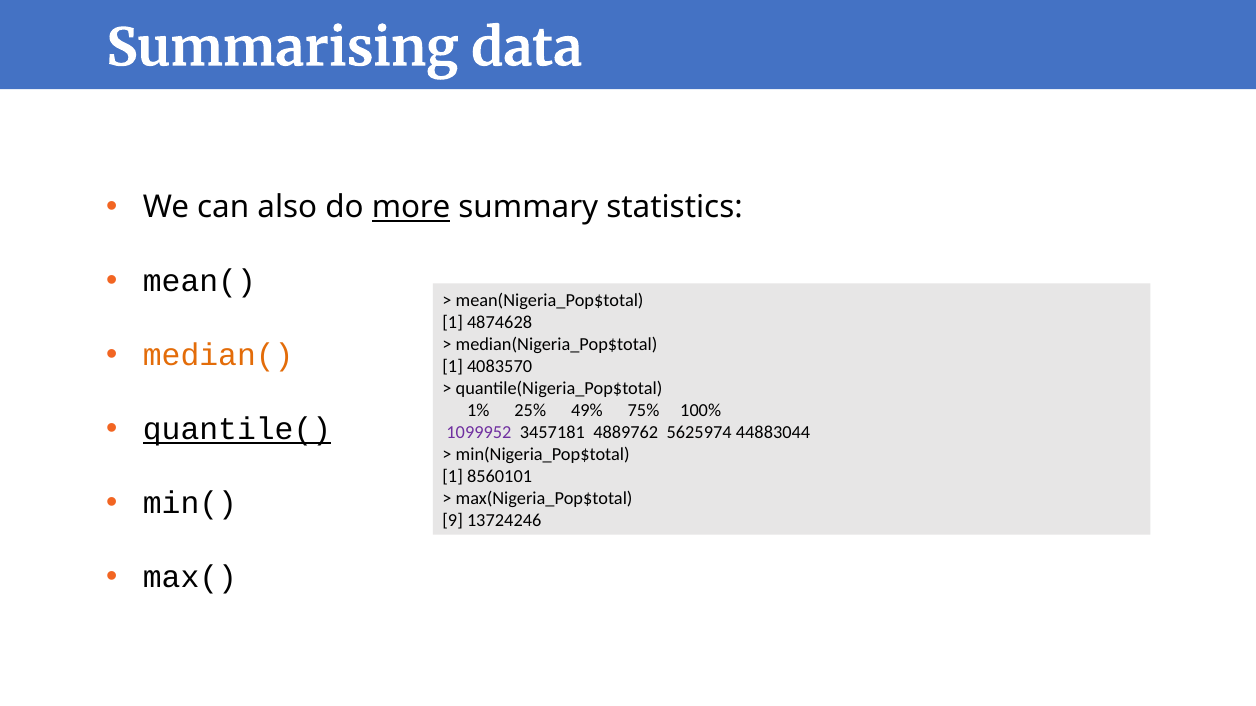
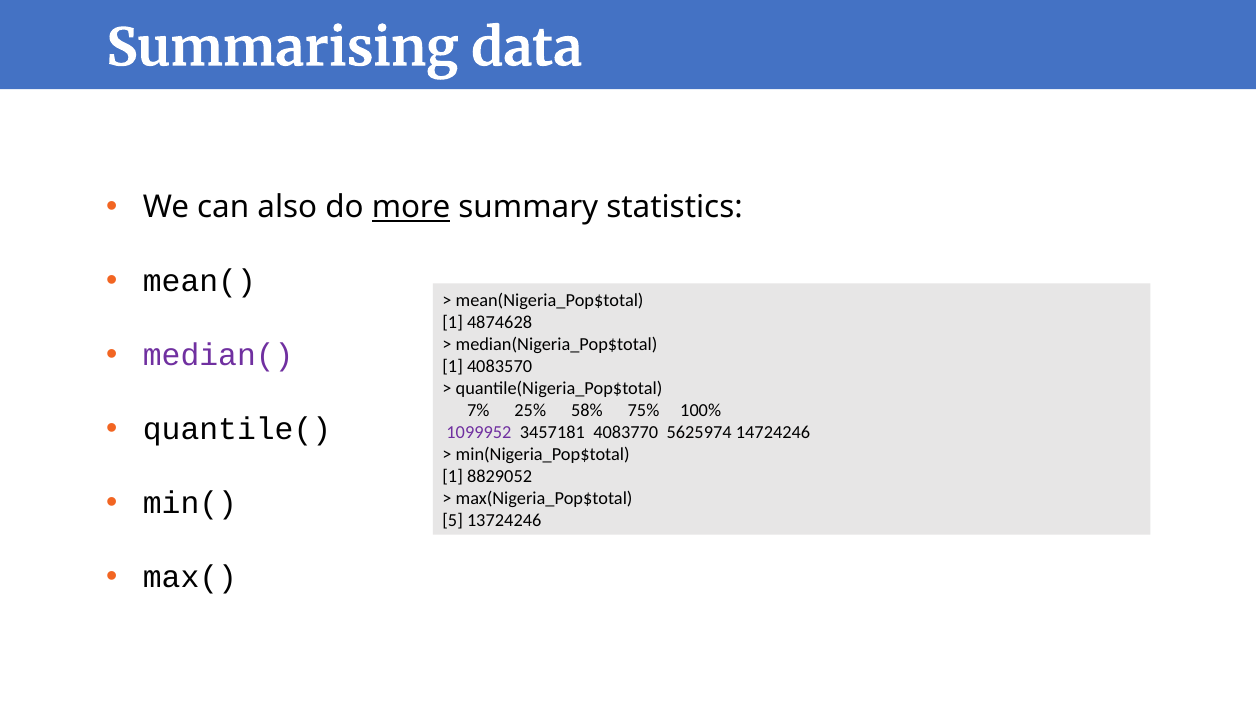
median( colour: orange -> purple (218, 356)
1%: 1% -> 7% (478, 411)
49%: 49% -> 58% (587, 411)
quantile( underline: present -> none (237, 430)
4889762: 4889762 -> 4083770 (626, 433)
44883044: 44883044 -> 14724246 (773, 433)
8560101: 8560101 -> 8829052 (500, 477)
9: 9 -> 5 (453, 521)
